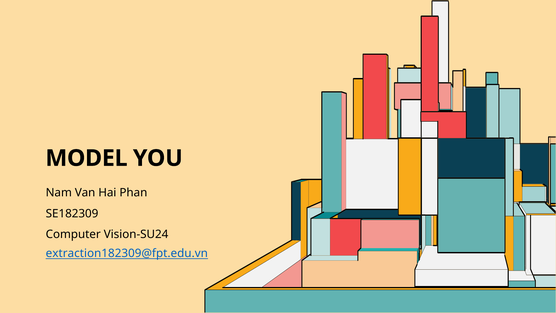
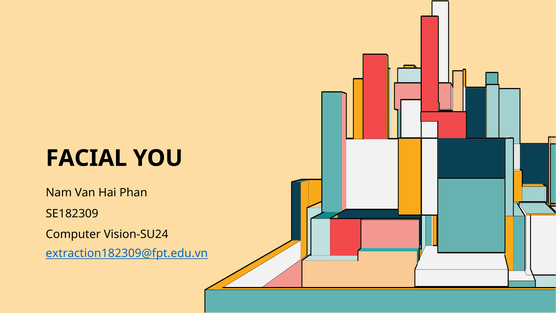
MODEL: MODEL -> FACIAL (86, 158)
